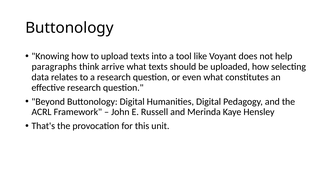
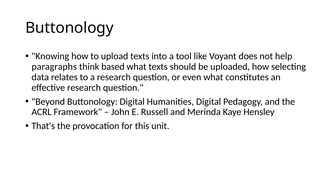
arrive: arrive -> based (113, 67)
